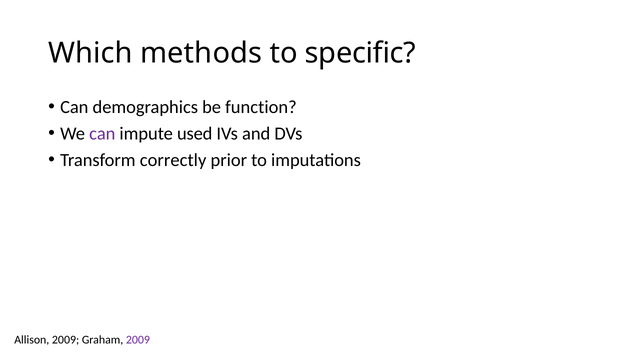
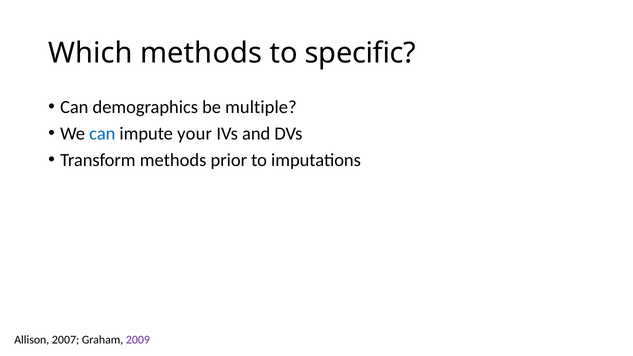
function: function -> multiple (261, 107)
can colour: purple -> blue (102, 134)
used: used -> your (195, 134)
Transform correctly: correctly -> methods (173, 160)
Allison 2009: 2009 -> 2007 (66, 340)
